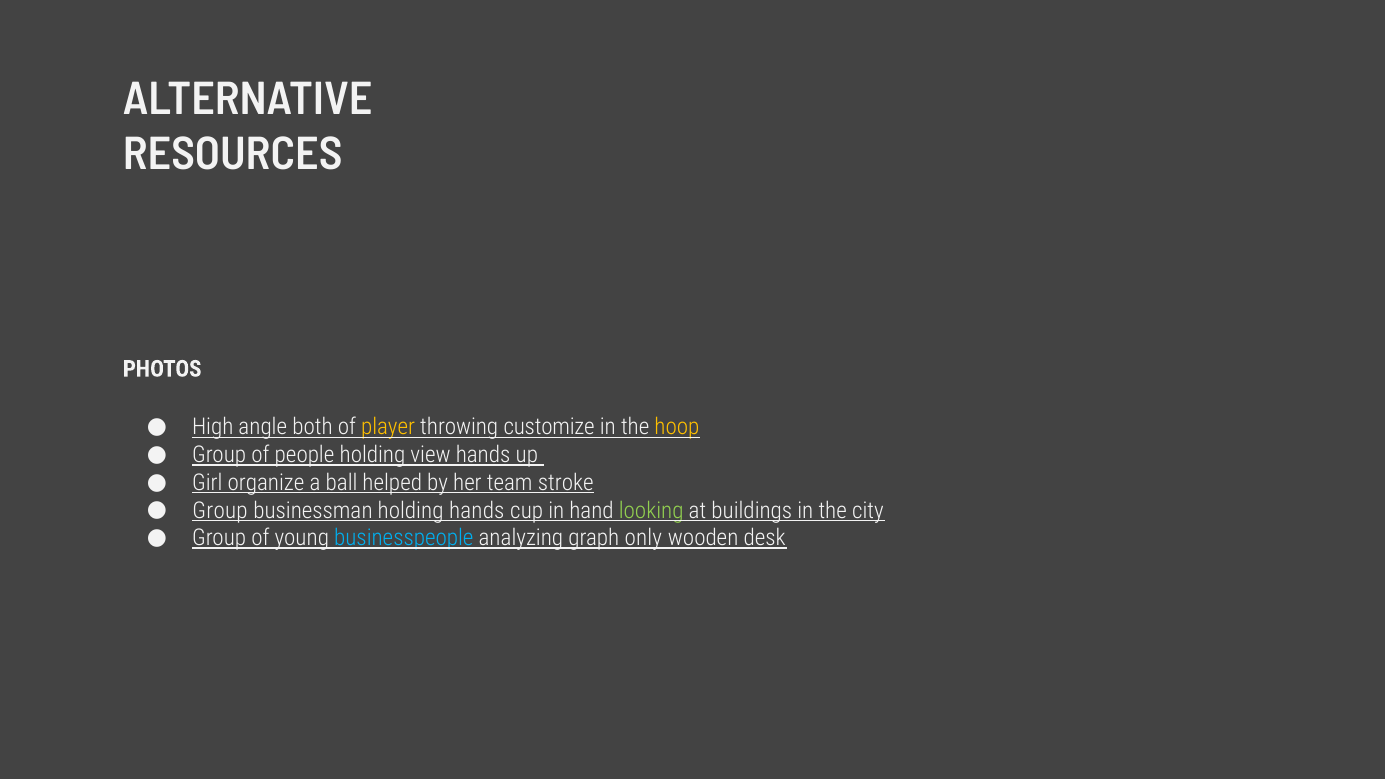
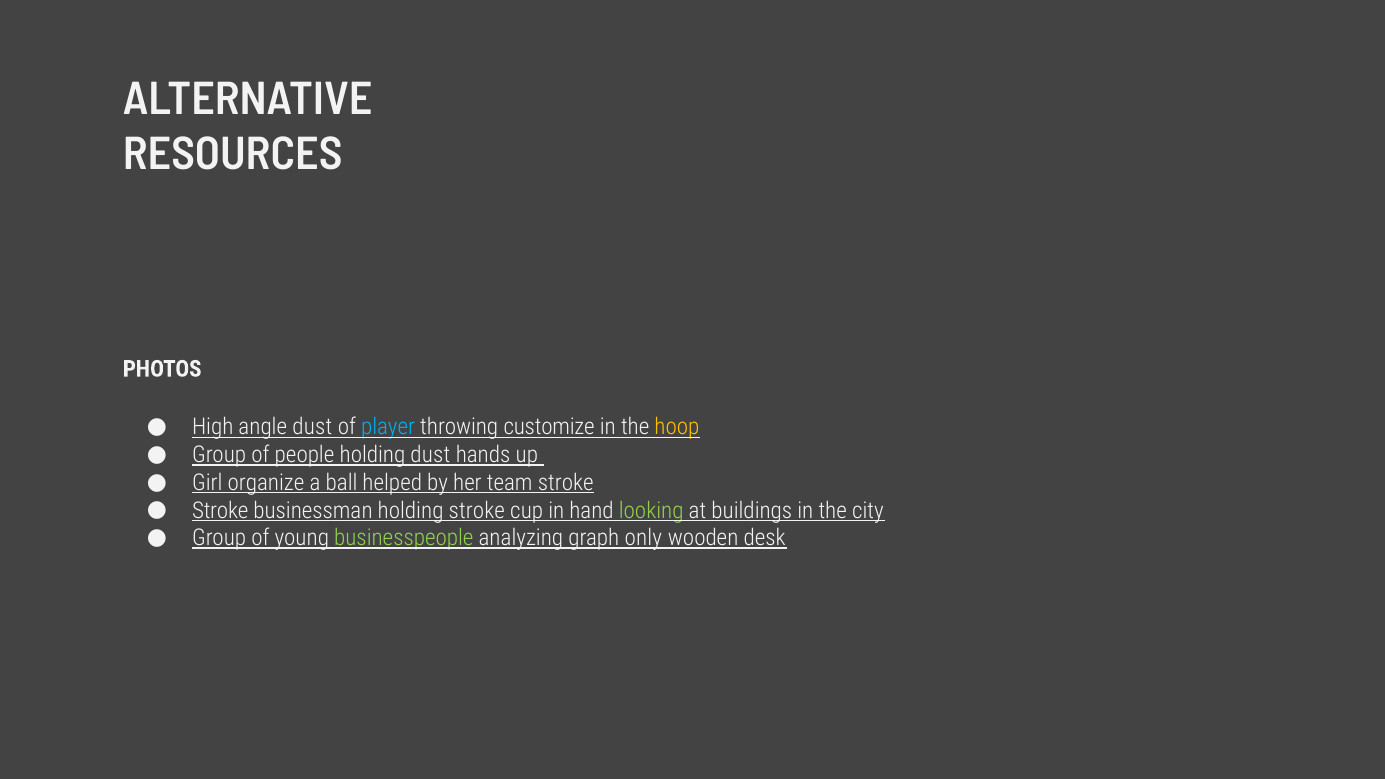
angle both: both -> dust (312, 427)
player colour: yellow -> light blue (388, 427)
holding view: view -> dust (430, 455)
Group: Group -> Stroke (220, 511)
holding hands: hands -> stroke (477, 511)
businesspeople colour: light blue -> light green (404, 538)
